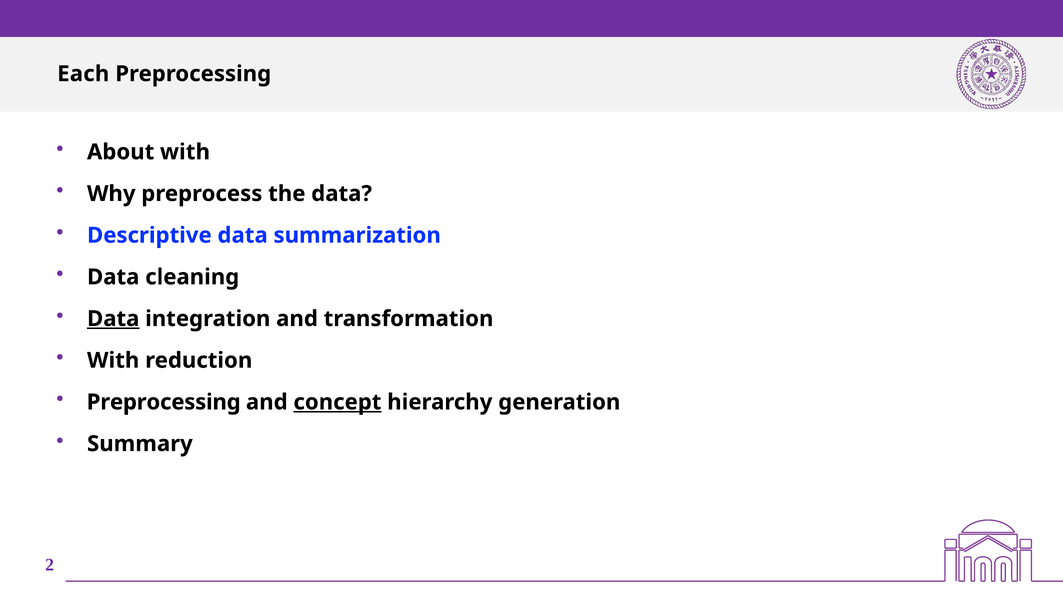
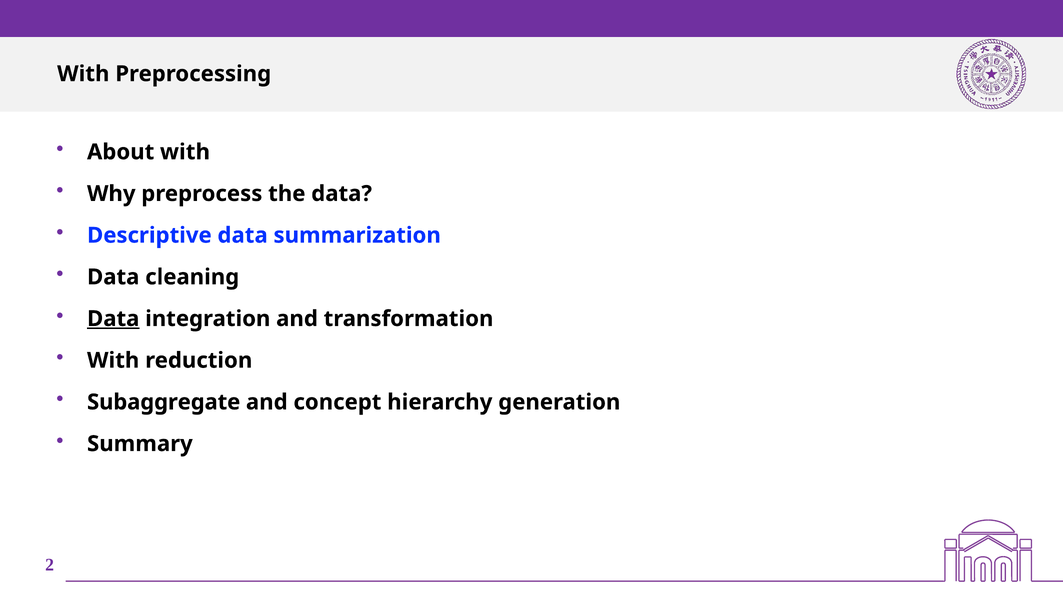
Each: Each -> With (83, 74)
Preprocessing: Preprocessing -> Subaggregate (164, 402)
concept underline: present -> none (337, 402)
